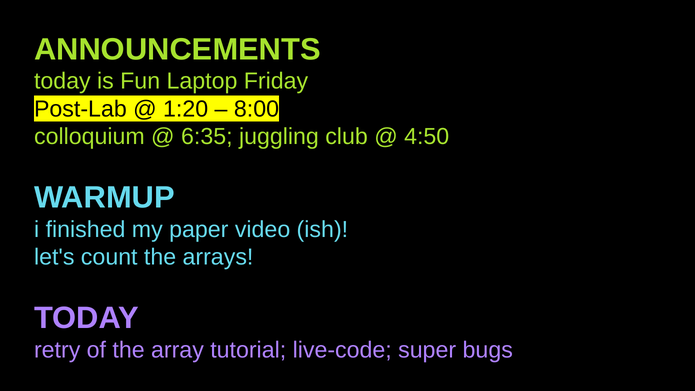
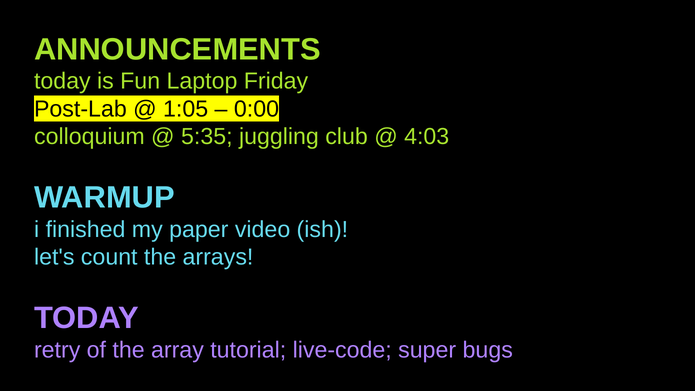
1:20: 1:20 -> 1:05 (186, 109)
8:00: 8:00 -> 0:00 (256, 109)
6:35: 6:35 -> 5:35 (207, 137)
4:50: 4:50 -> 4:03 (427, 137)
